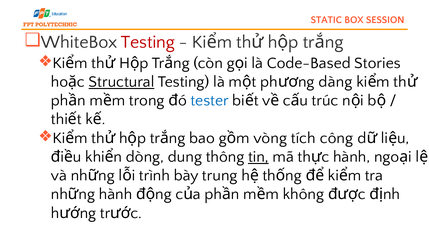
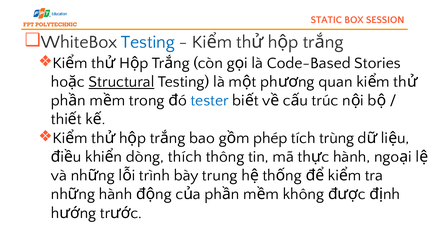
Testing colour: red -> blue (148, 42)
dàng: dàng -> quan (335, 82)
vòng: vòng -> phép (270, 138)
công: công -> trùng (337, 138)
dung: dung -> thích (185, 157)
tin underline: present -> none (258, 157)
